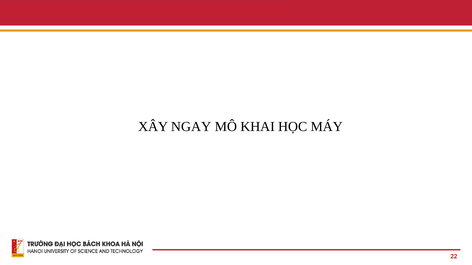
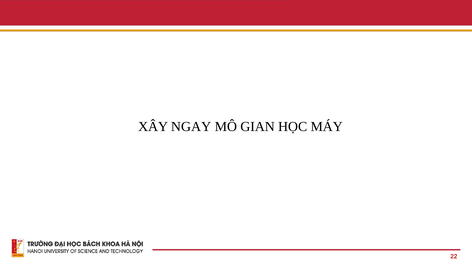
KHAI: KHAI -> GIAN (258, 127)
